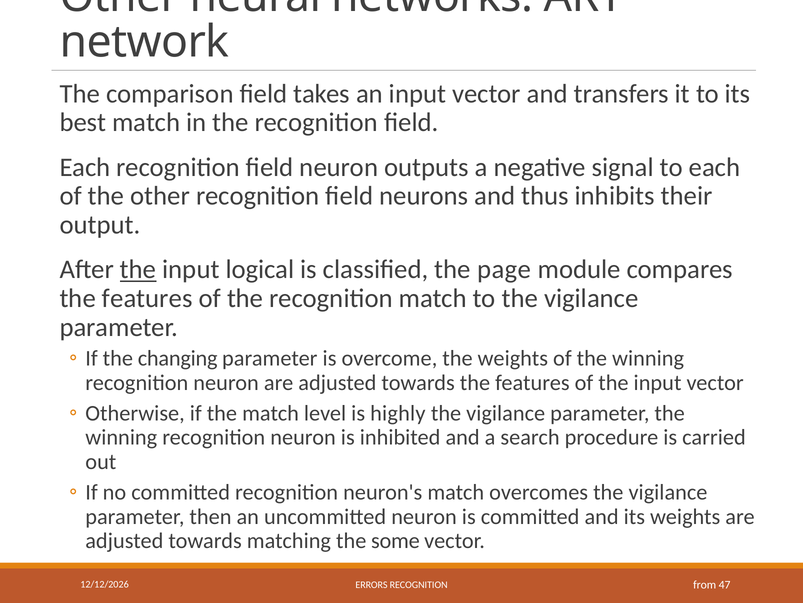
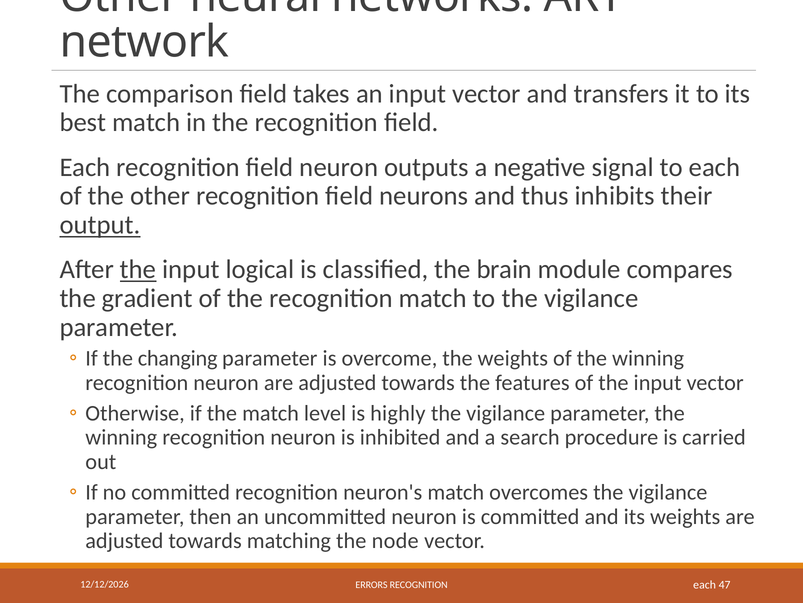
output underline: none -> present (100, 225)
page: page -> brain (504, 269)
features: features -> gradient (147, 298)
some: some -> node (395, 540)
RECOGNITION from: from -> each (705, 584)
